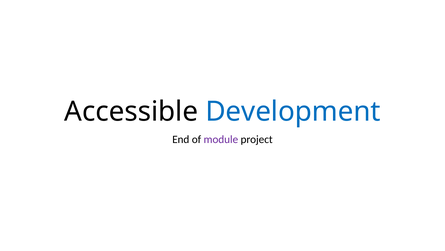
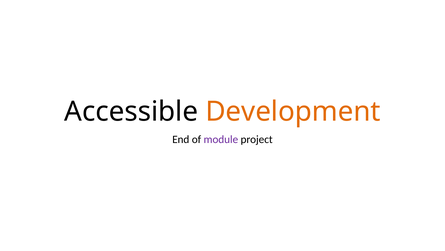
Development colour: blue -> orange (293, 111)
